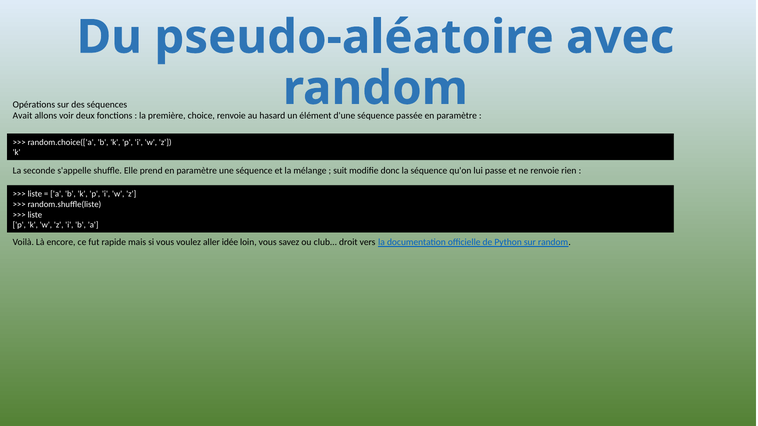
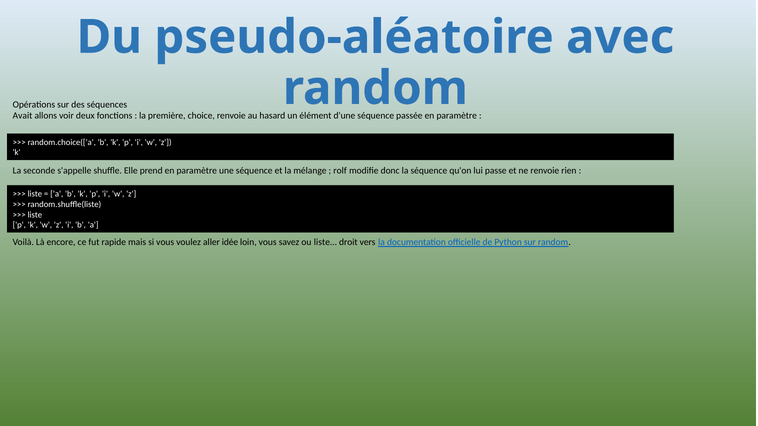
suit: suit -> rolf (340, 171)
club…: club… -> liste… (325, 242)
